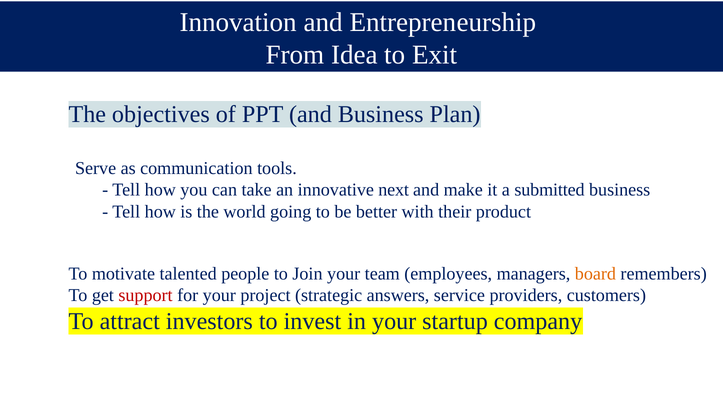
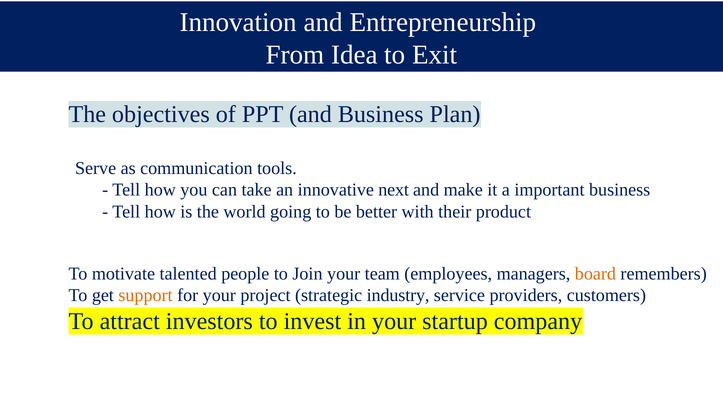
submitted: submitted -> important (549, 190)
support colour: red -> orange (146, 295)
answers: answers -> industry (398, 295)
